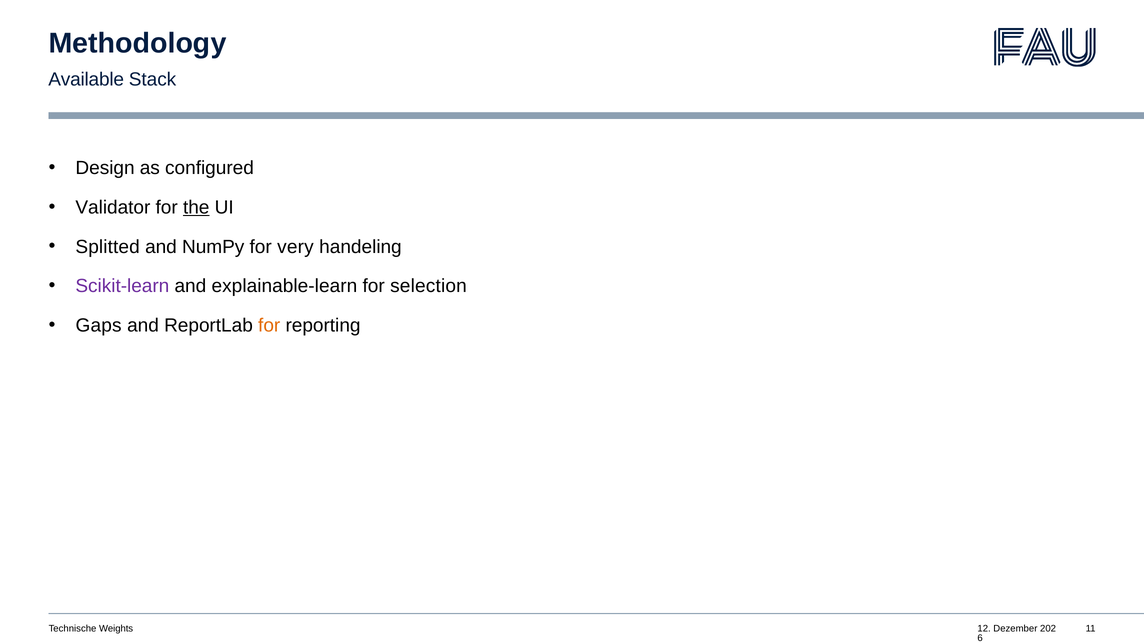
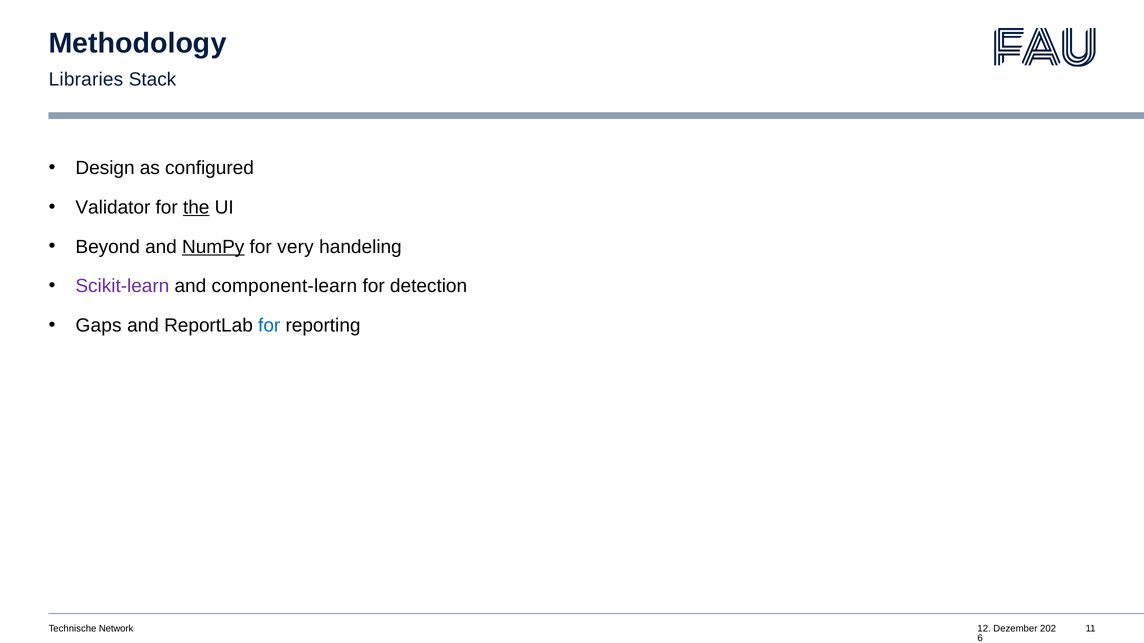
Available: Available -> Libraries (86, 80)
Splitted: Splitted -> Beyond (108, 247)
NumPy underline: none -> present (213, 247)
explainable-learn: explainable-learn -> component-learn (284, 286)
selection: selection -> detection (429, 286)
for colour: orange -> blue (269, 326)
Weights: Weights -> Network (116, 629)
